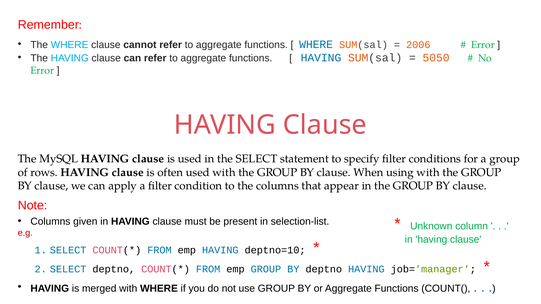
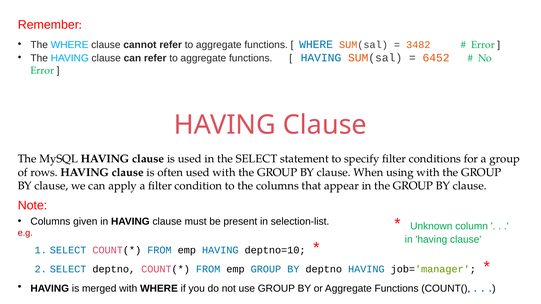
2006: 2006 -> 3482 (418, 45)
5050: 5050 -> 6452 (436, 58)
